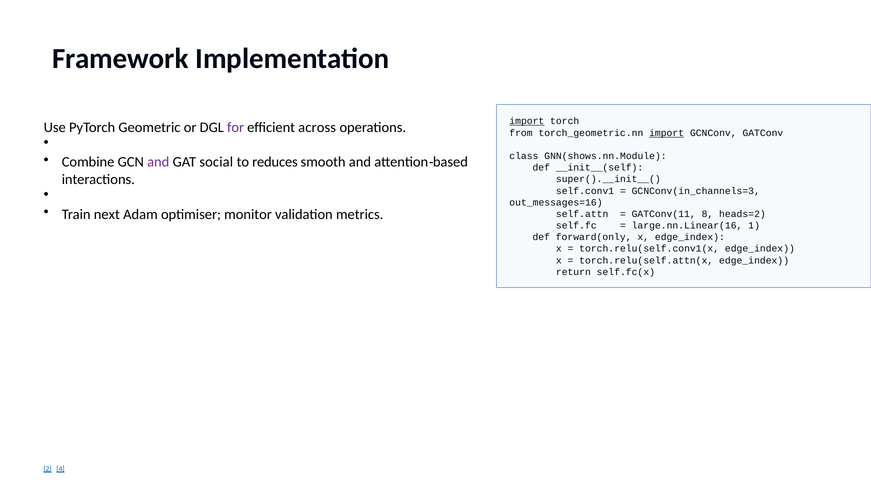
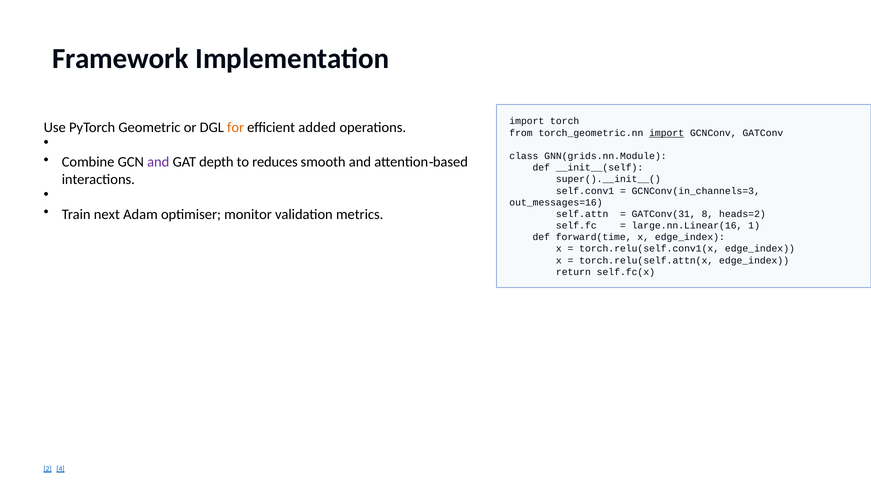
import underline: present -> none (527, 121)
for colour: purple -> orange (236, 127)
across: across -> added (317, 127)
GNN(shows.nn.Module: GNN(shows.nn.Module -> GNN(grids.nn.Module (605, 156)
social: social -> depth (216, 162)
GATConv(11: GATConv(11 -> GATConv(31 (664, 214)
forward(only: forward(only -> forward(time (594, 237)
